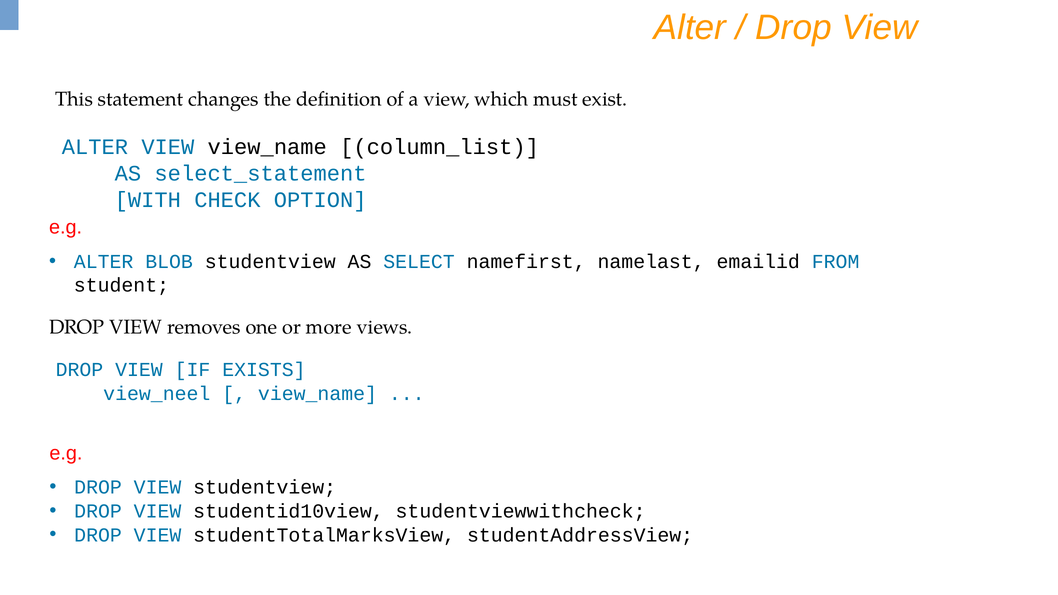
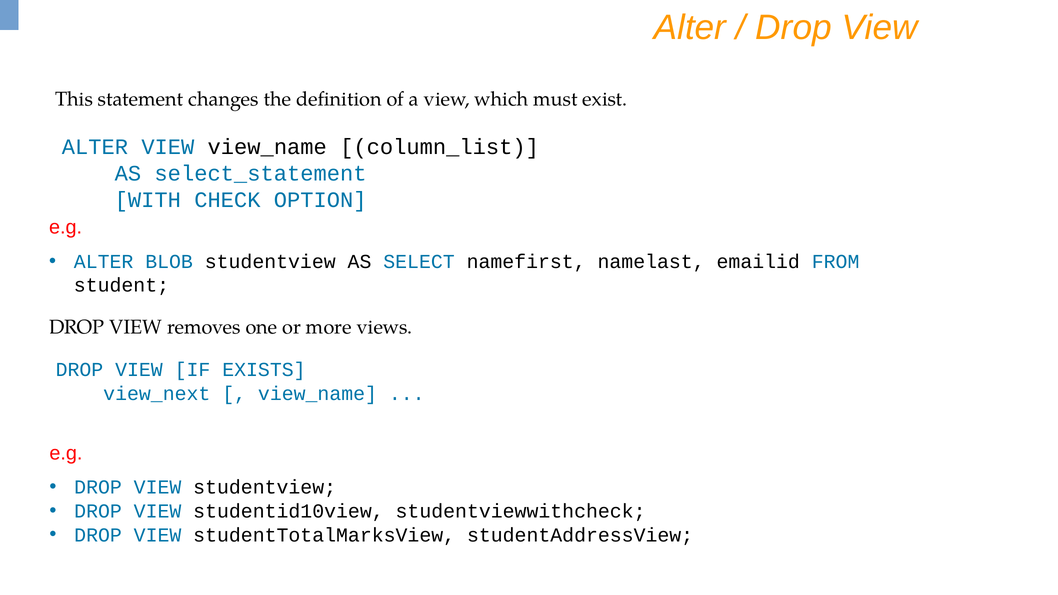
view_neel: view_neel -> view_next (157, 394)
